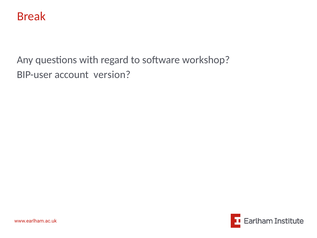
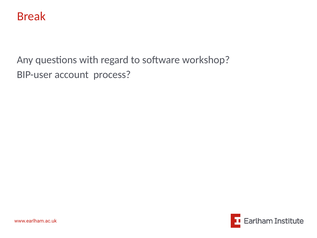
version: version -> process (112, 75)
